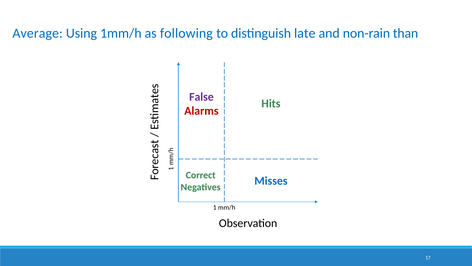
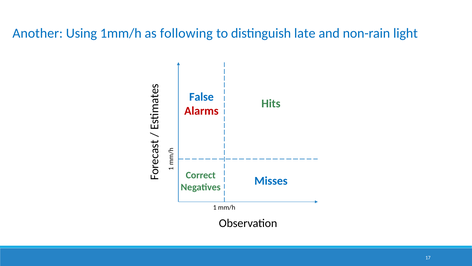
Average: Average -> Another (38, 33)
than: than -> light (405, 33)
False colour: purple -> blue (201, 97)
